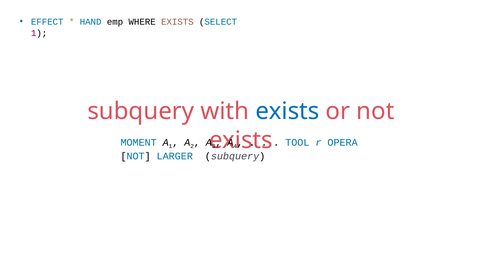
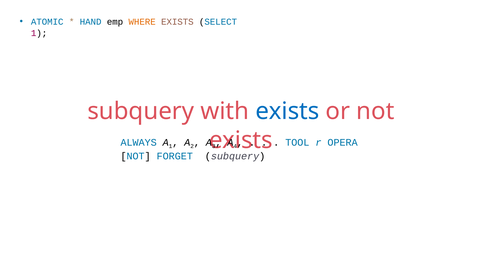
EFFECT: EFFECT -> ATOMIC (47, 22)
WHERE colour: black -> orange (142, 22)
MOMENT: MOMENT -> ALWAYS (139, 142)
LARGER: LARGER -> FORGET (175, 156)
